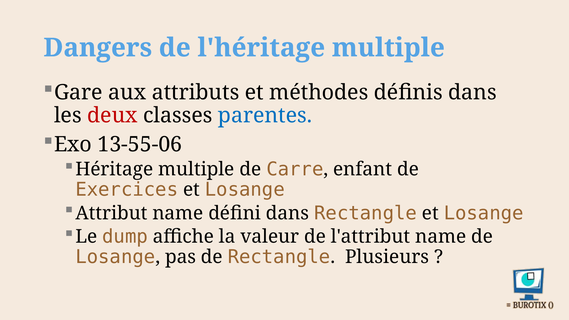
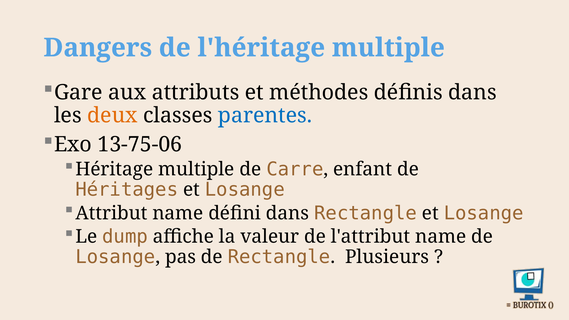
deux colour: red -> orange (112, 115)
13-55-06: 13-55-06 -> 13-75-06 (140, 144)
Exercices: Exercices -> Héritages (127, 190)
